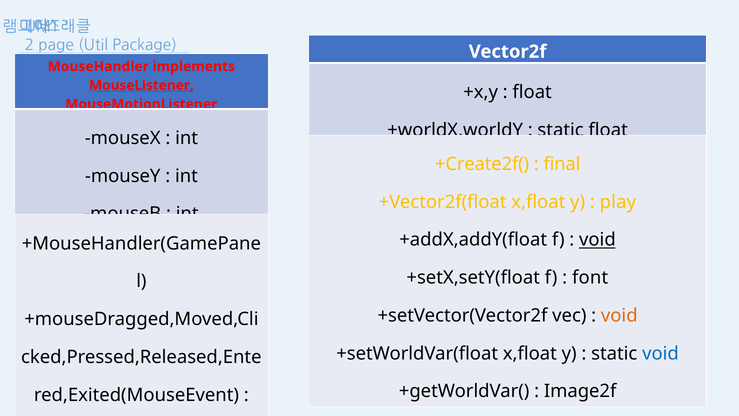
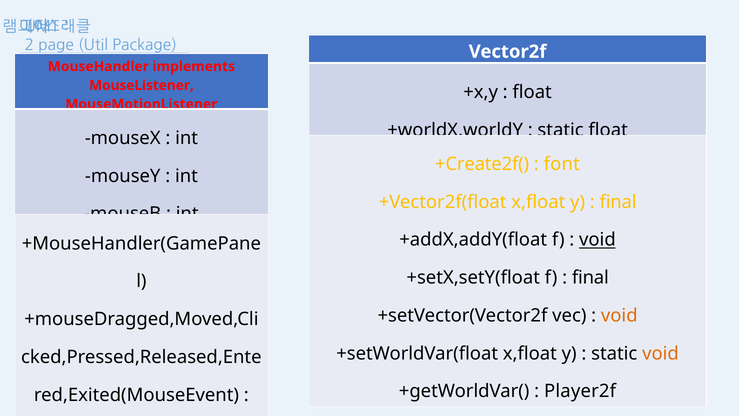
MouseListener underline: present -> none (141, 85)
final: final -> font (562, 164)
play: play -> final (618, 202)
font: font -> final (590, 278)
void colour: blue -> orange (660, 353)
Image2f: Image2f -> Player2f (580, 391)
